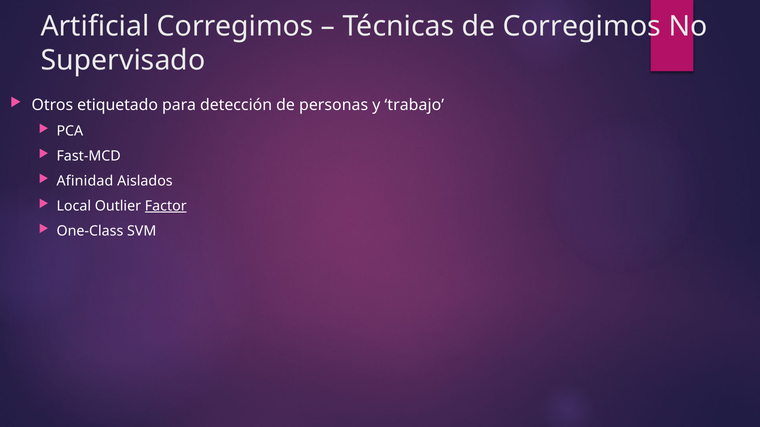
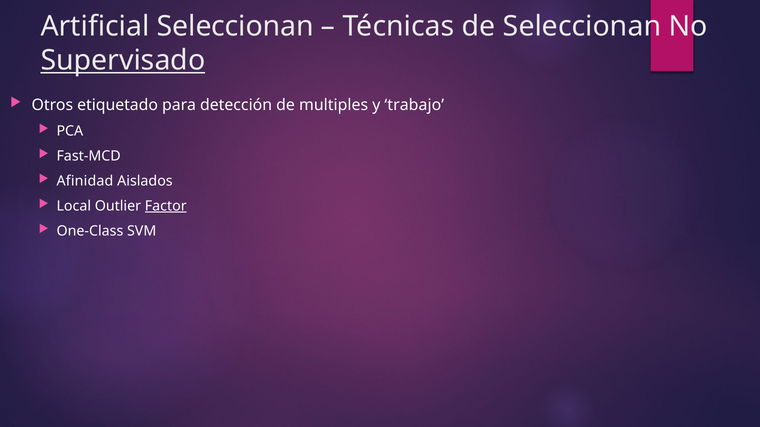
Artificial Corregimos: Corregimos -> Seleccionan (235, 26)
de Corregimos: Corregimos -> Seleccionan (582, 26)
Supervisado underline: none -> present (123, 61)
personas: personas -> multiples (334, 105)
